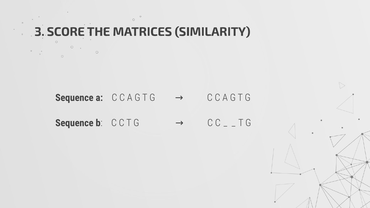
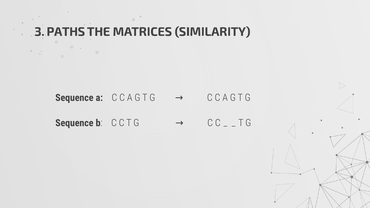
SCORE: SCORE -> PATHS (66, 32)
